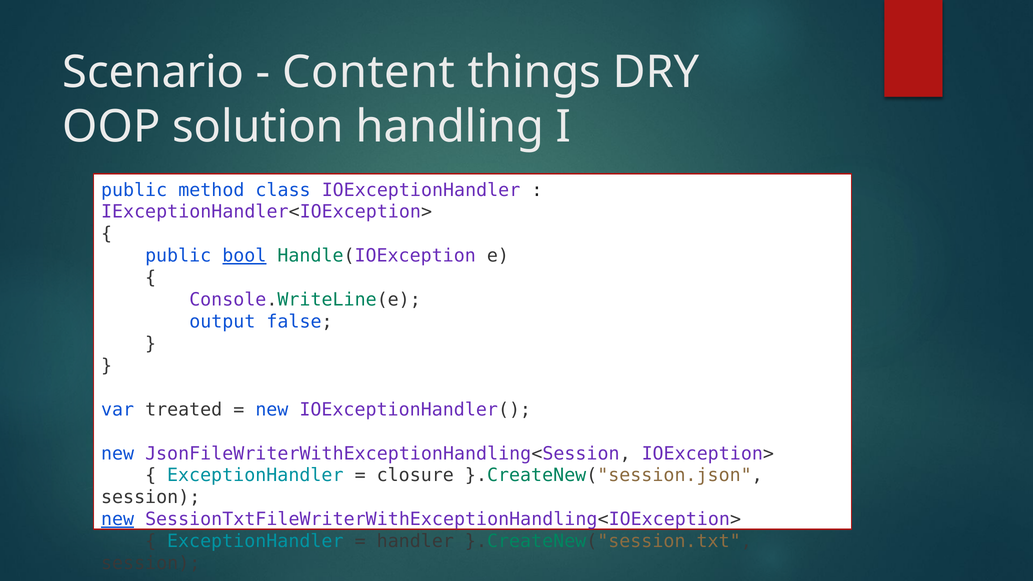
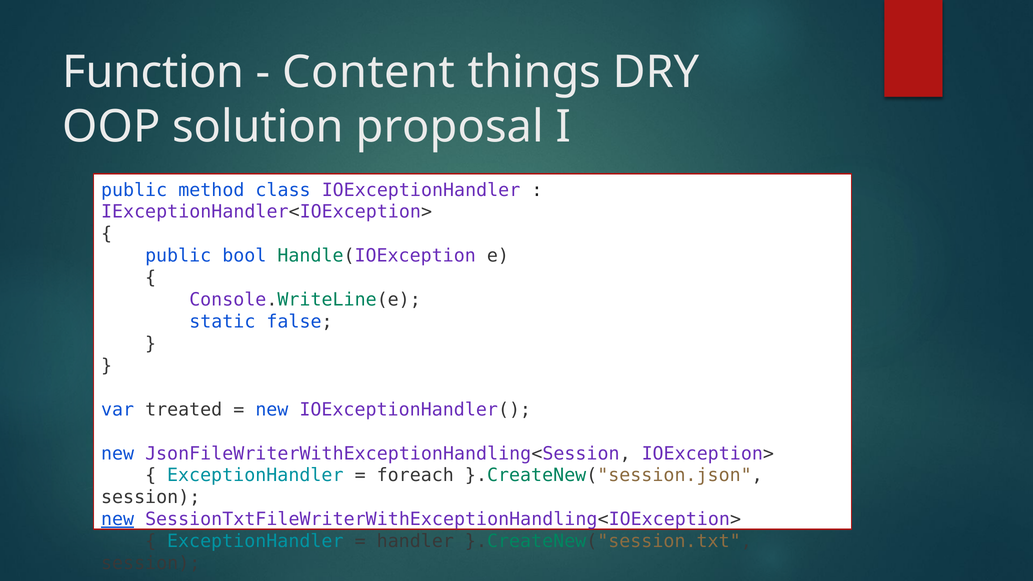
Scenario: Scenario -> Function (153, 73)
handling: handling -> proposal (450, 127)
bool underline: present -> none (244, 256)
output: output -> static (222, 322)
closure: closure -> foreach (415, 475)
